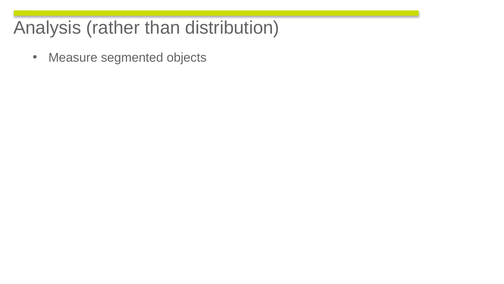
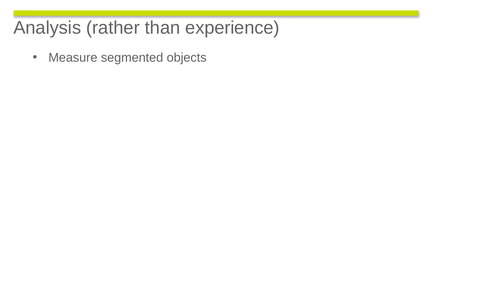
distribution: distribution -> experience (232, 28)
